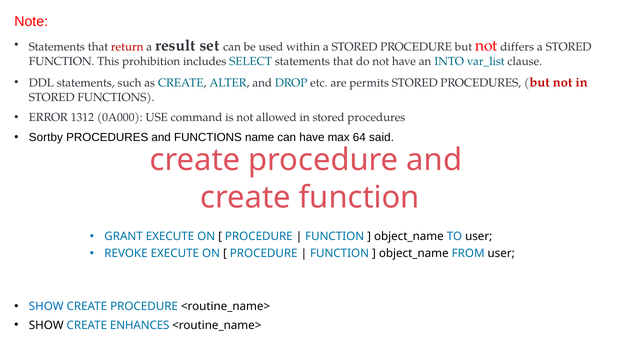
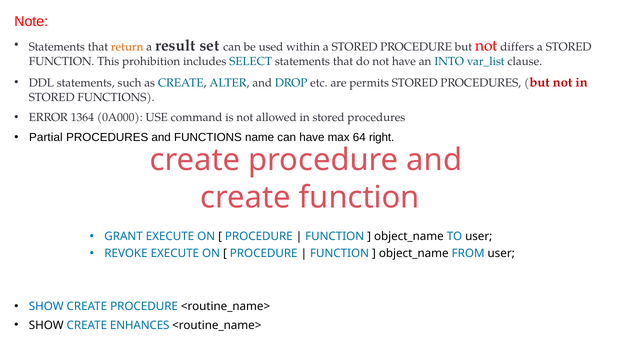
return colour: red -> orange (127, 47)
1312: 1312 -> 1364 (82, 117)
Sortby: Sortby -> Partial (46, 137)
said: said -> right (382, 137)
